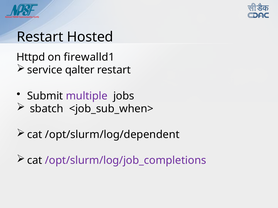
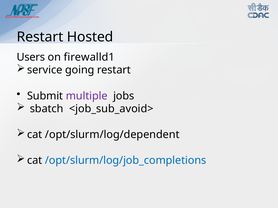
Httpd: Httpd -> Users (31, 57)
qalter: qalter -> going (80, 70)
<job_sub_when>: <job_sub_when> -> <job_sub_avoid> (111, 109)
/opt/slurm/log/job_completions colour: purple -> blue (126, 161)
